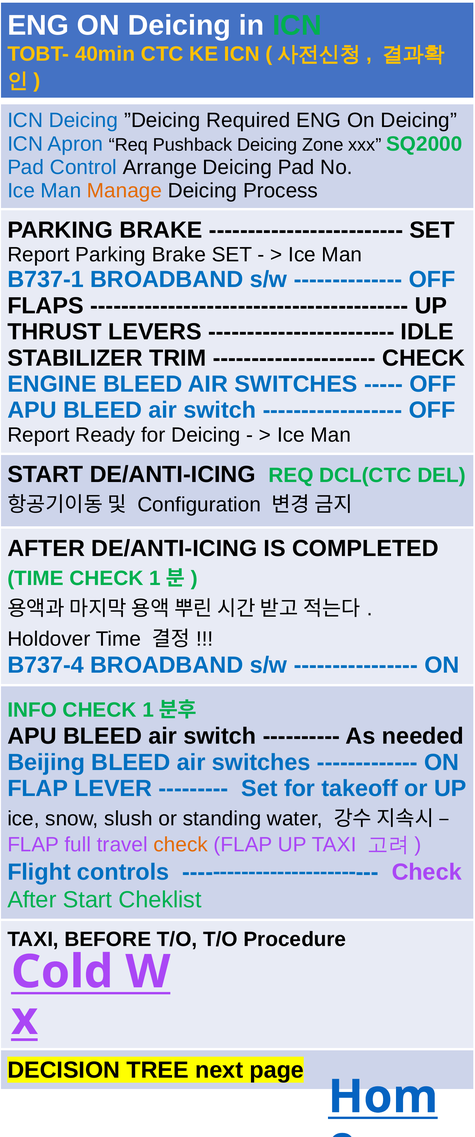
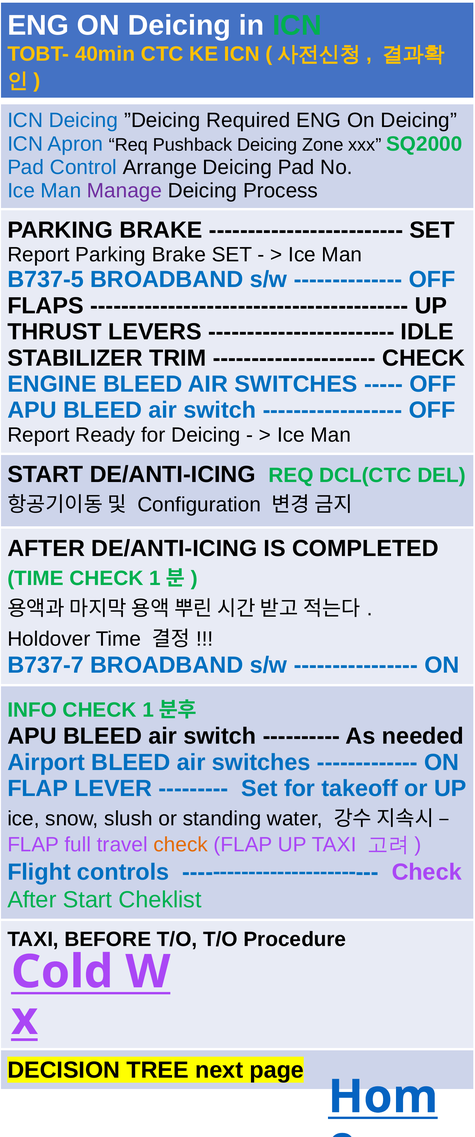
Manage colour: orange -> purple (124, 190)
B737-1: B737-1 -> B737-5 (46, 279)
B737-4: B737-4 -> B737-7 (46, 665)
Beijing: Beijing -> Airport (46, 762)
